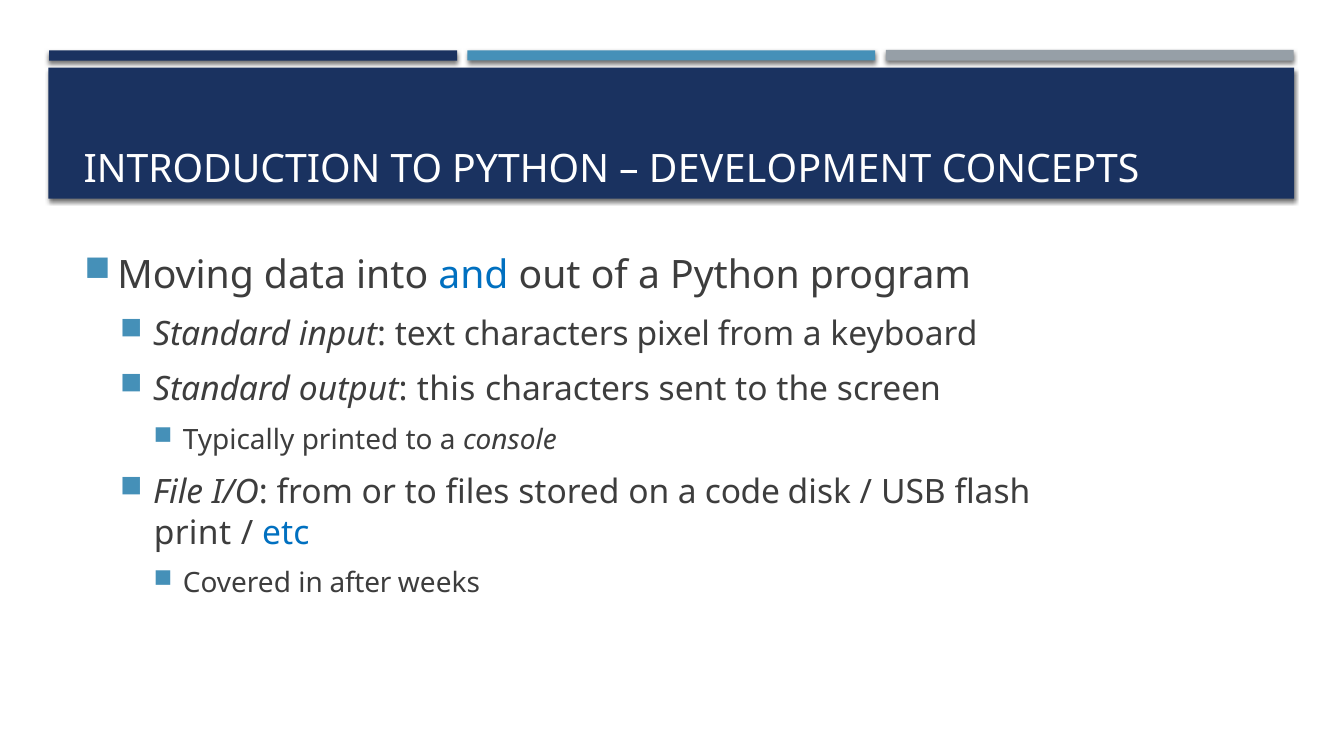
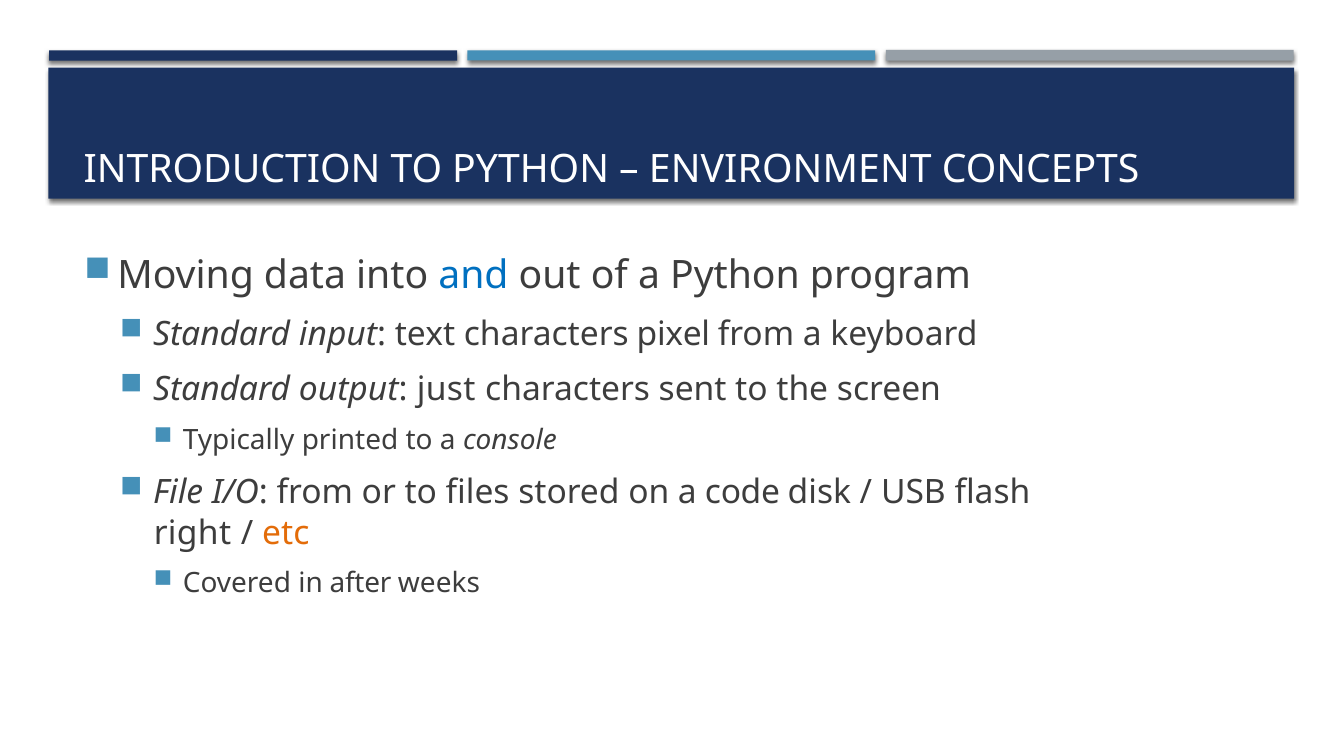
DEVELOPMENT: DEVELOPMENT -> ENVIRONMENT (790, 170)
this: this -> just (446, 390)
print: print -> right (192, 533)
etc colour: blue -> orange (286, 533)
